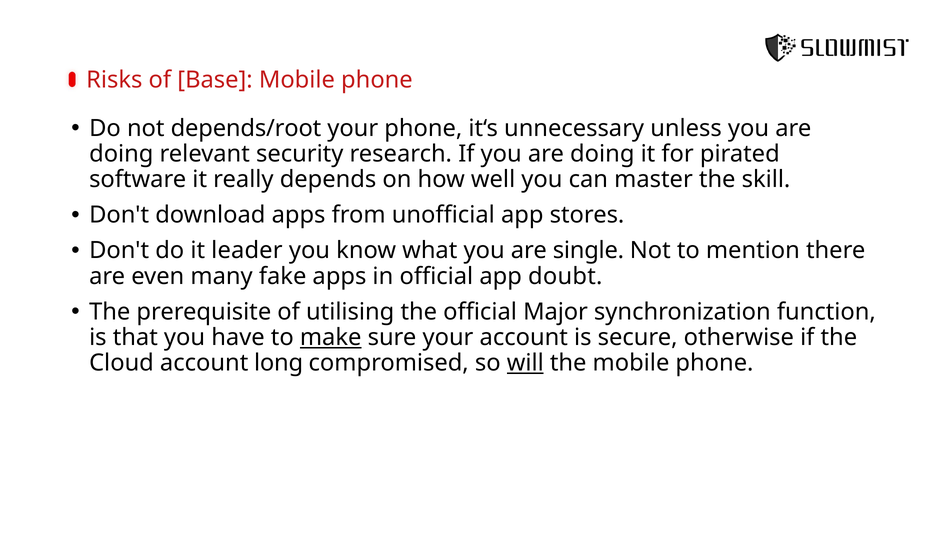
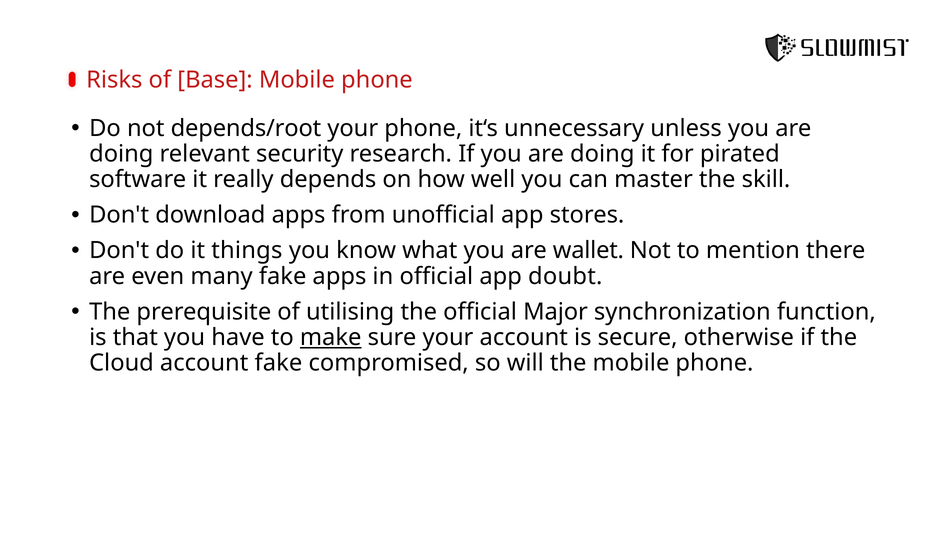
leader: leader -> things (247, 251)
single: single -> wallet (588, 251)
account long: long -> fake (278, 363)
will underline: present -> none (525, 363)
